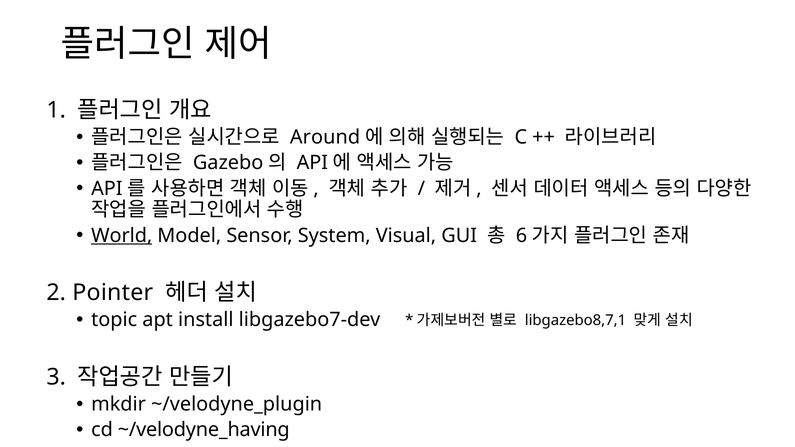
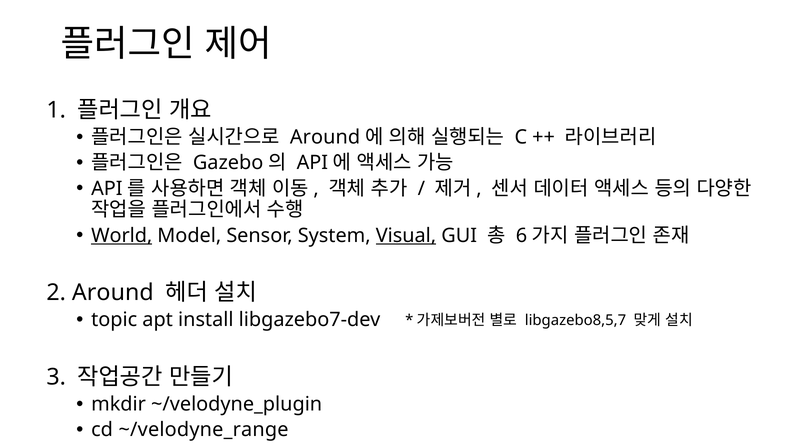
Visual underline: none -> present (406, 236)
2 Pointer: Pointer -> Around (113, 293)
libgazebo8,7,1: libgazebo8,7,1 -> libgazebo8,5,7 (576, 321)
~/velodyne_having: ~/velodyne_having -> ~/velodyne_range (204, 430)
